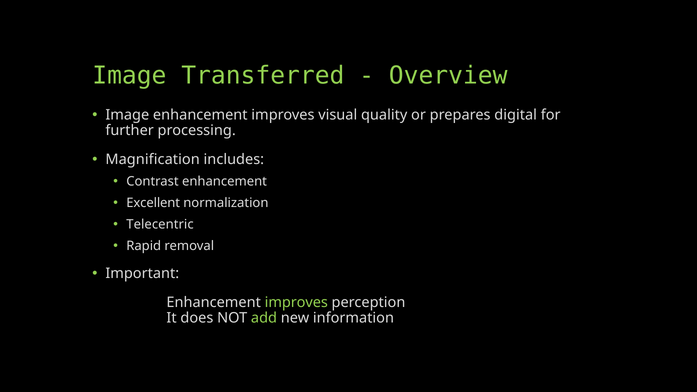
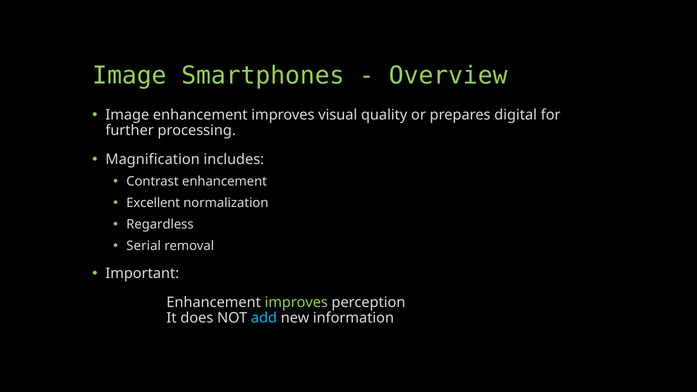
Transferred: Transferred -> Smartphones (263, 75)
Telecentric: Telecentric -> Regardless (160, 224)
Rapid: Rapid -> Serial (144, 246)
add colour: light green -> light blue (264, 318)
